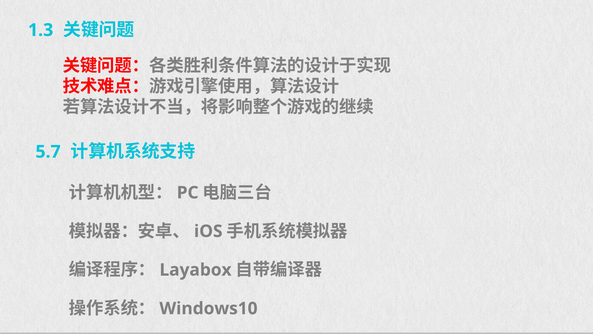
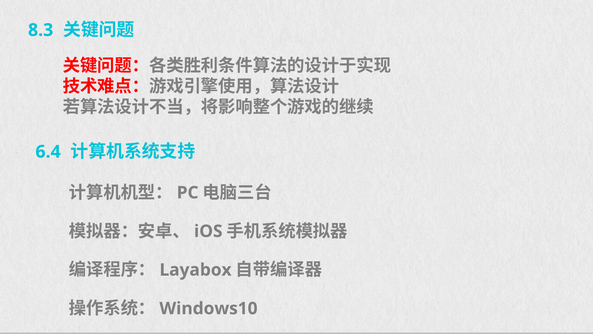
1.3: 1.3 -> 8.3 (41, 30)
5.7: 5.7 -> 6.4 (48, 152)
